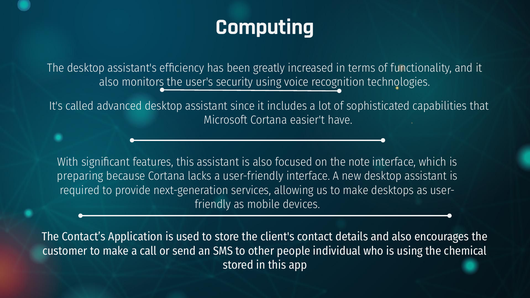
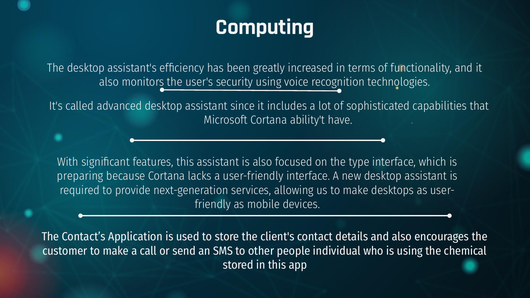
easier't: easier't -> ability't (307, 120)
note: note -> type (359, 162)
